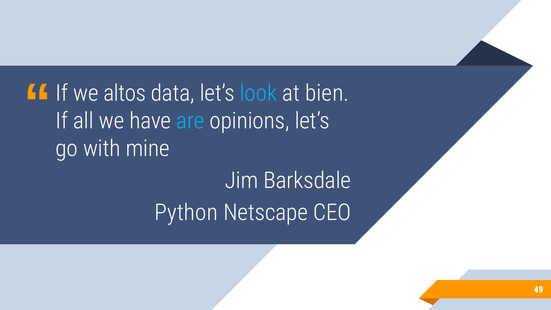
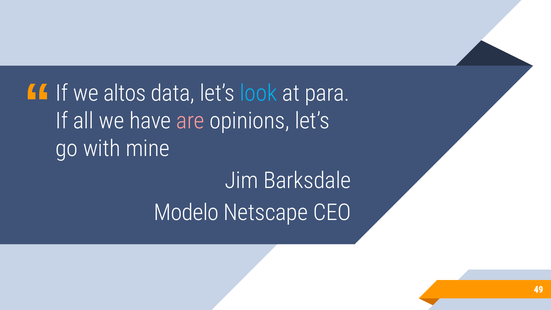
bien: bien -> para (327, 93)
are colour: light blue -> pink (190, 121)
Python: Python -> Modelo (186, 213)
